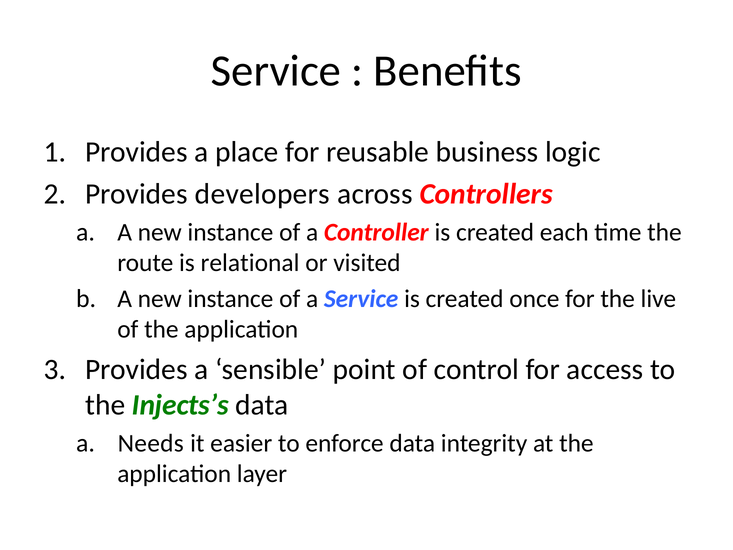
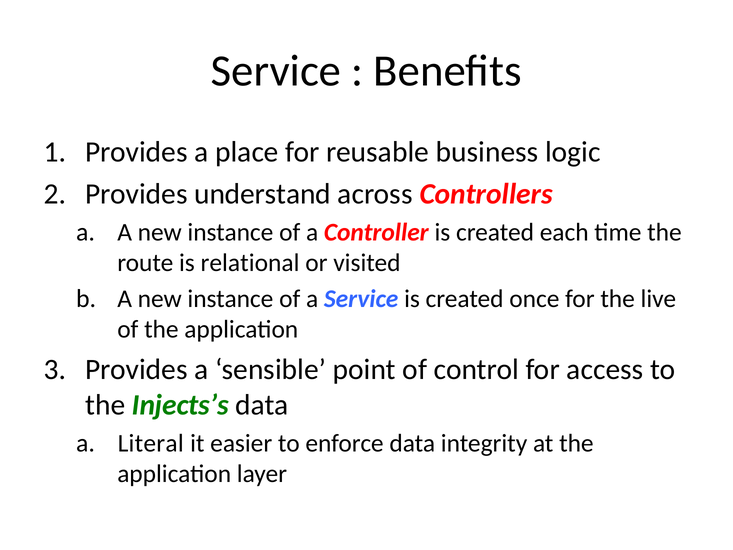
developers: developers -> understand (263, 194)
Needs: Needs -> Literal (151, 443)
